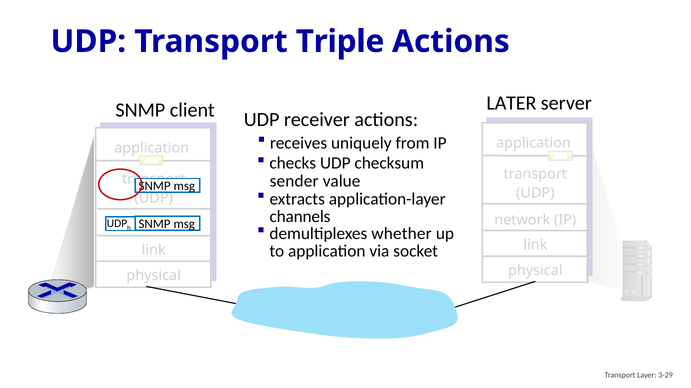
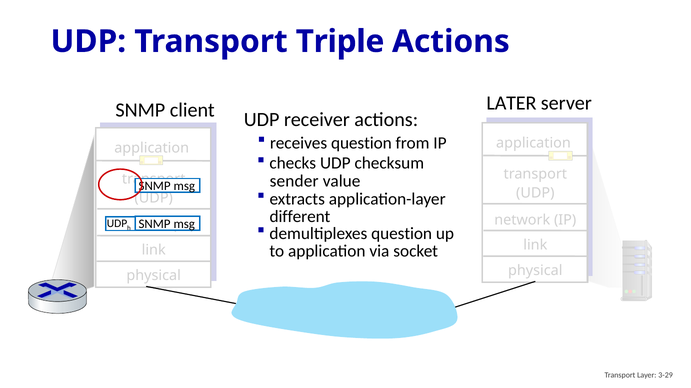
receives uniquely: uniquely -> question (361, 143)
channels: channels -> different (300, 217)
demultiplexes whether: whether -> question (402, 234)
